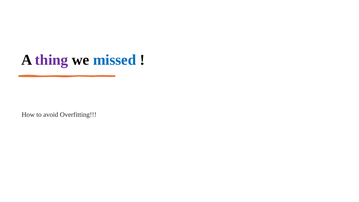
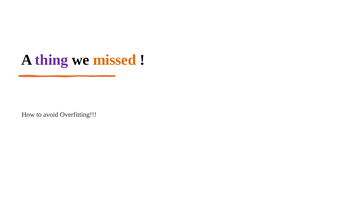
missed colour: blue -> orange (115, 60)
